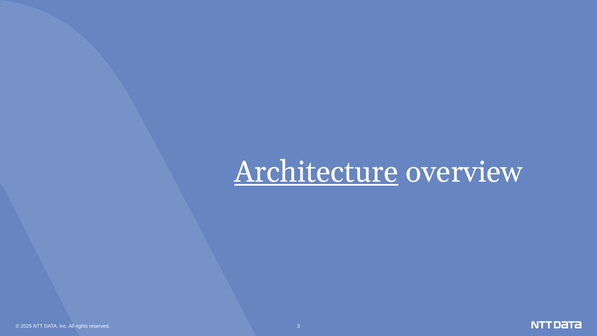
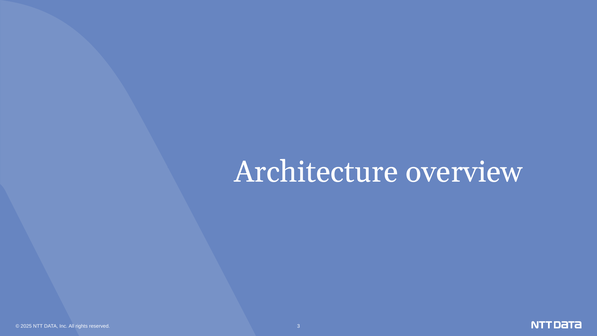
Architecture underline: present -> none (316, 172)
